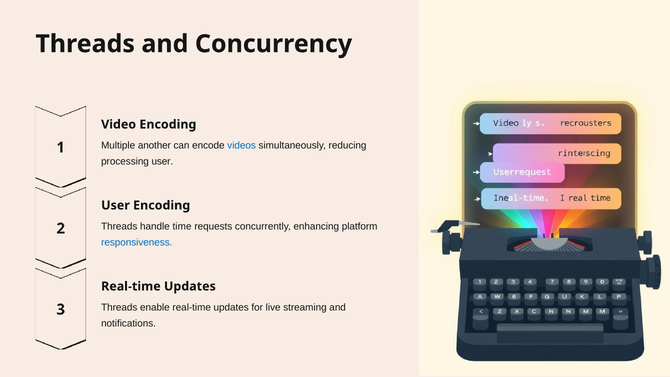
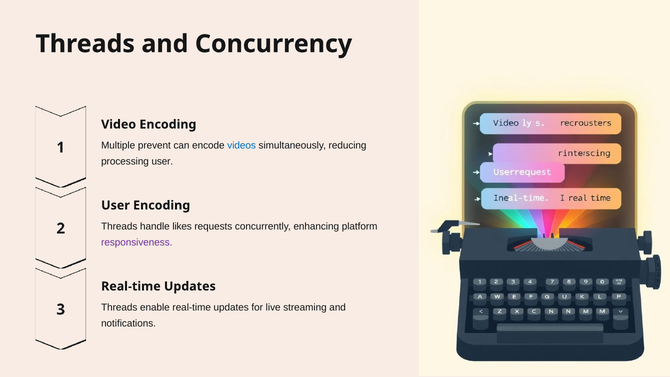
another: another -> prevent (154, 145)
time: time -> likes (182, 226)
responsiveness colour: blue -> purple (137, 242)
